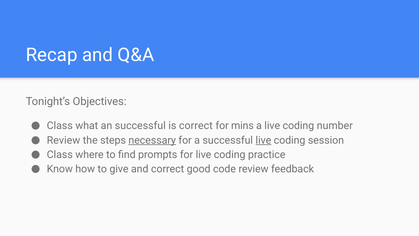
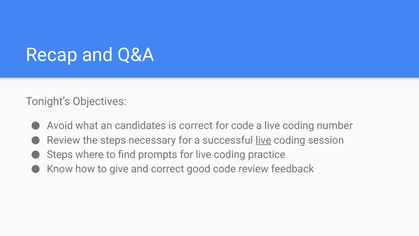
Class: Class -> Avoid (60, 126)
an successful: successful -> candidates (140, 126)
for mins: mins -> code (242, 126)
necessary underline: present -> none (152, 140)
Class: Class -> Steps (60, 154)
